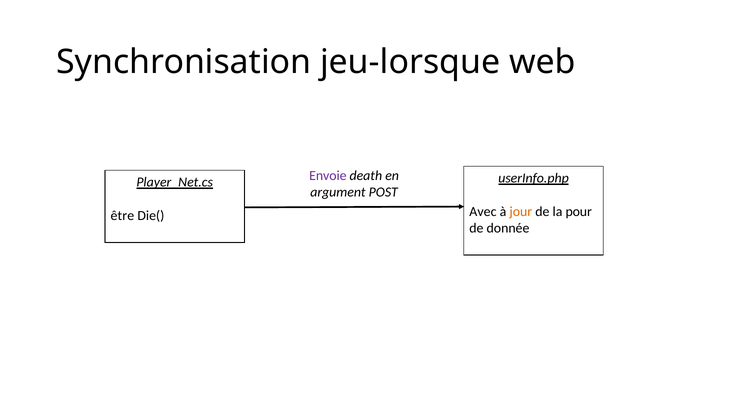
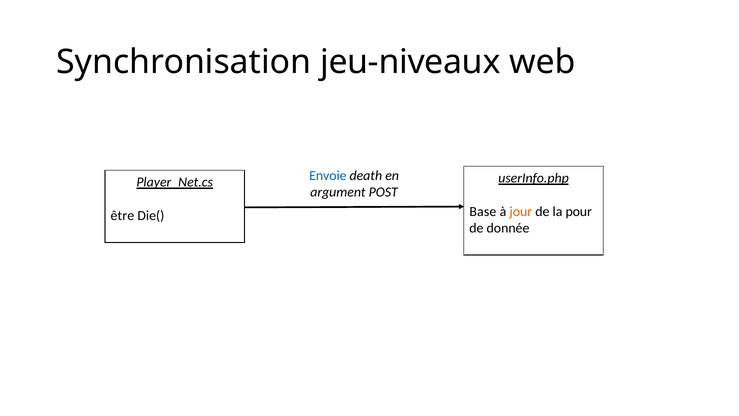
jeu-lorsque: jeu-lorsque -> jeu-niveaux (410, 62)
Envoie colour: purple -> blue (328, 176)
Avec: Avec -> Base (483, 211)
